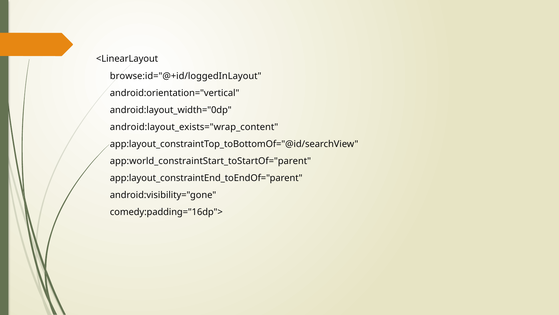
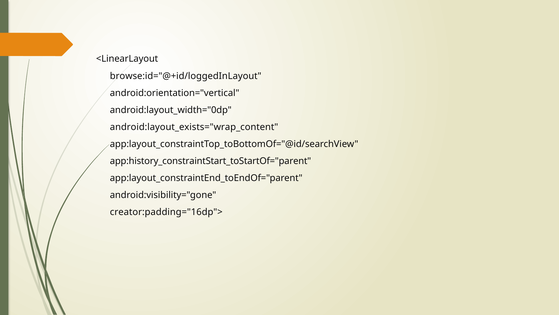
app:world_constraintStart_toStartOf="parent: app:world_constraintStart_toStartOf="parent -> app:history_constraintStart_toStartOf="parent (210, 161)
comedy:padding="16dp">: comedy:padding="16dp"> -> creator:padding="16dp"> (166, 212)
